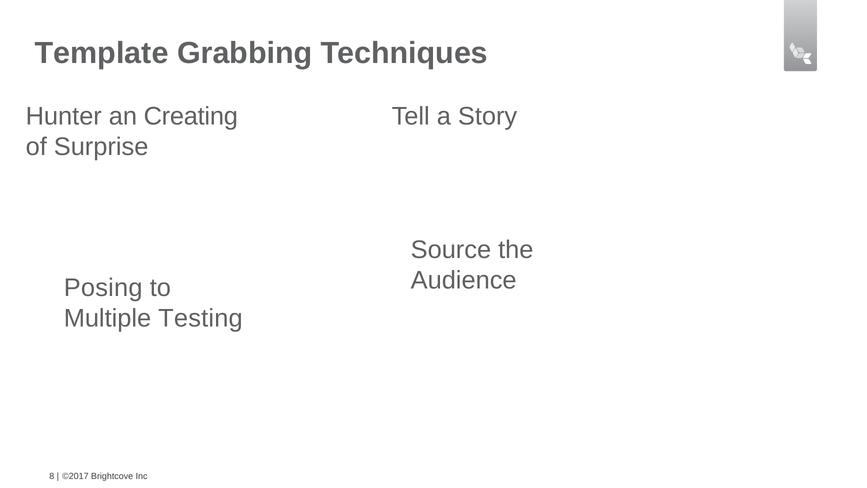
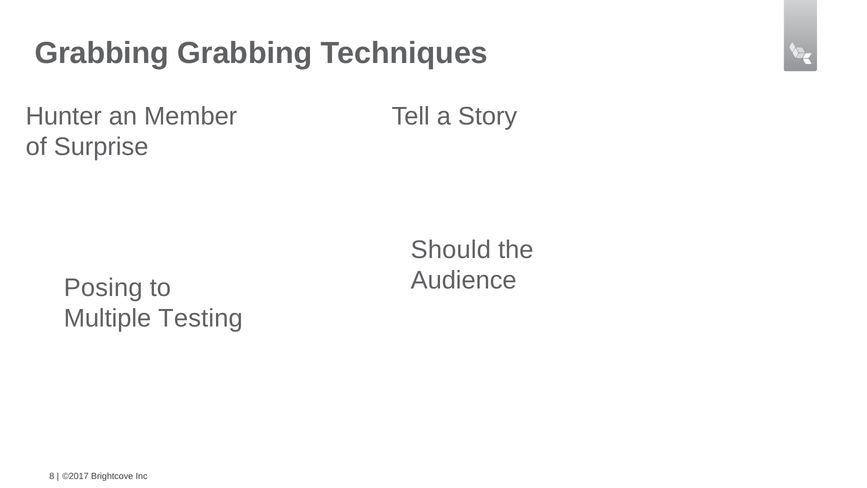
Template: Template -> Grabbing (102, 53)
Creating: Creating -> Member (191, 116)
Source: Source -> Should (451, 249)
